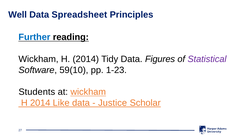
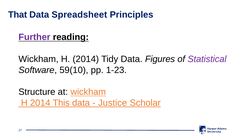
Well: Well -> That (18, 15)
Further colour: blue -> purple (34, 37)
Students: Students -> Structure (37, 92)
Like: Like -> This (61, 103)
